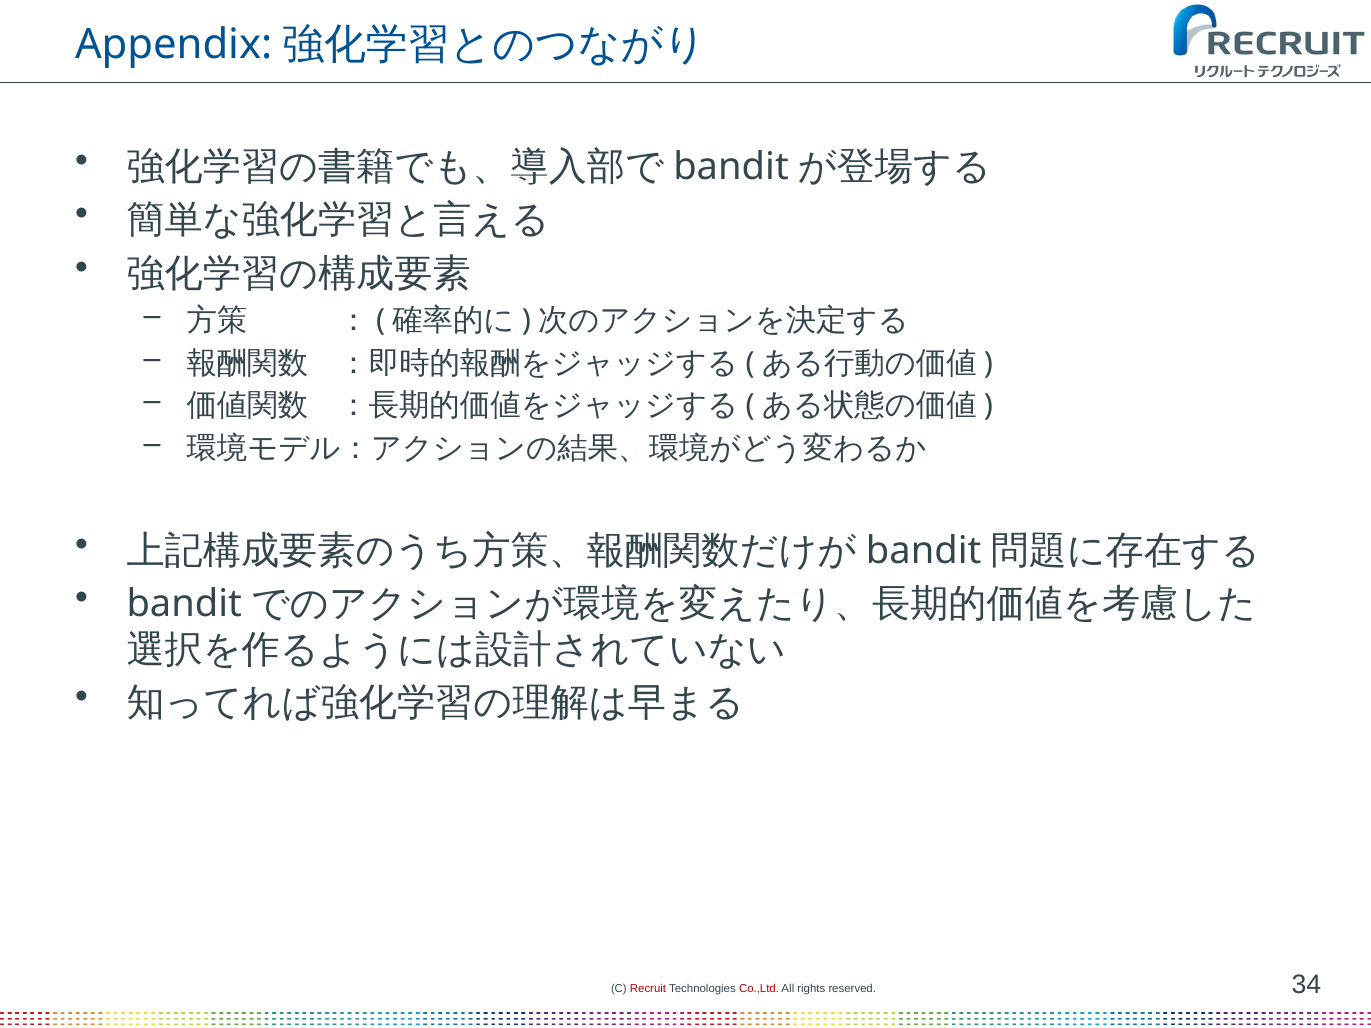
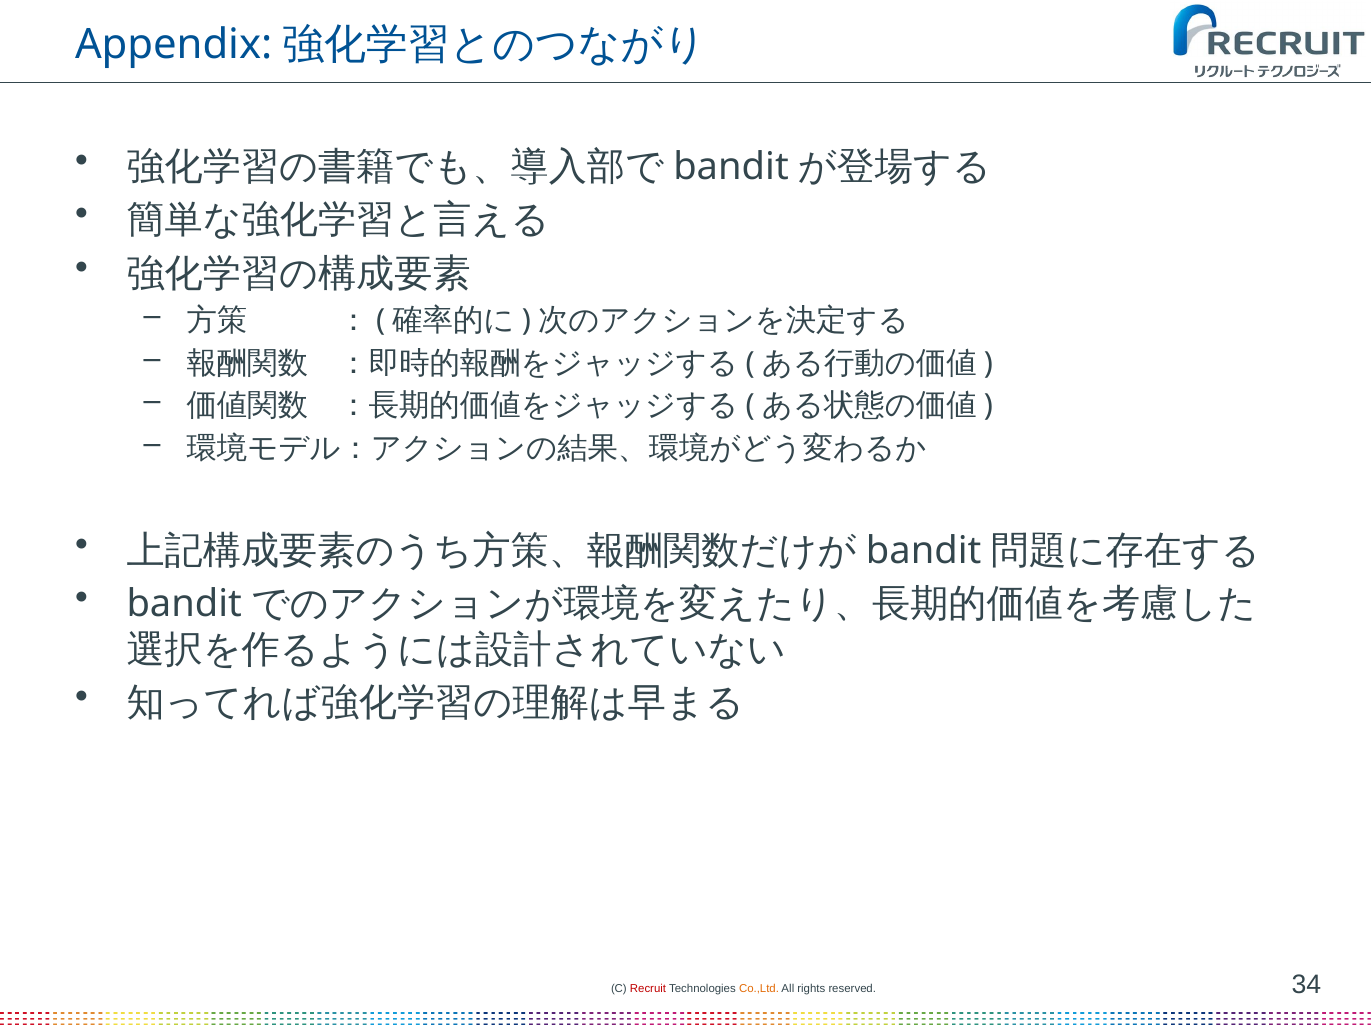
Co.,Ltd colour: red -> orange (759, 989)
